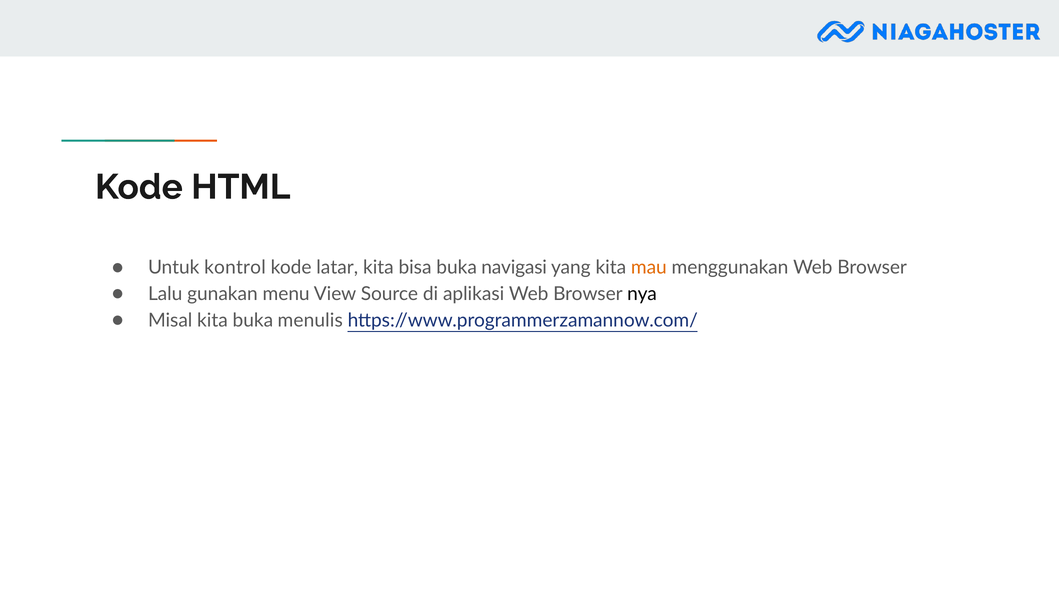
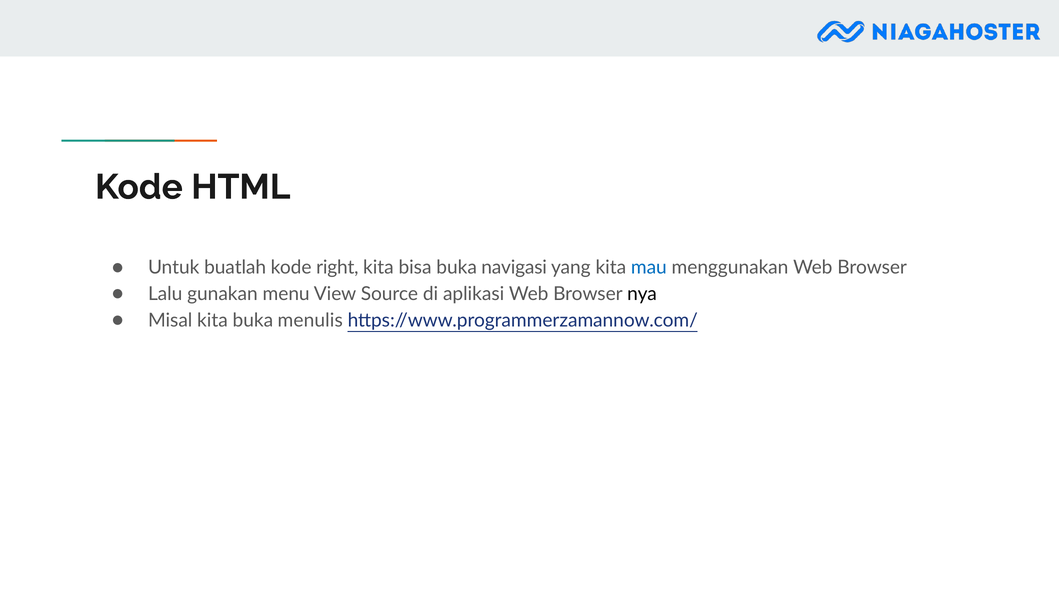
kontrol: kontrol -> buatlah (235, 268)
latar: latar -> right (337, 268)
mau colour: orange -> blue (649, 268)
